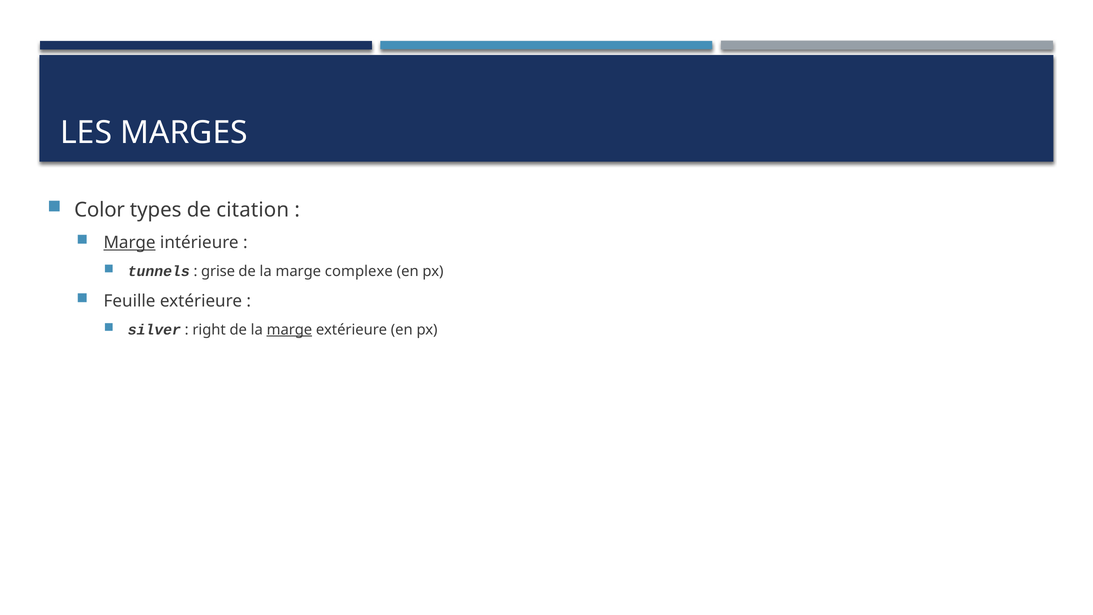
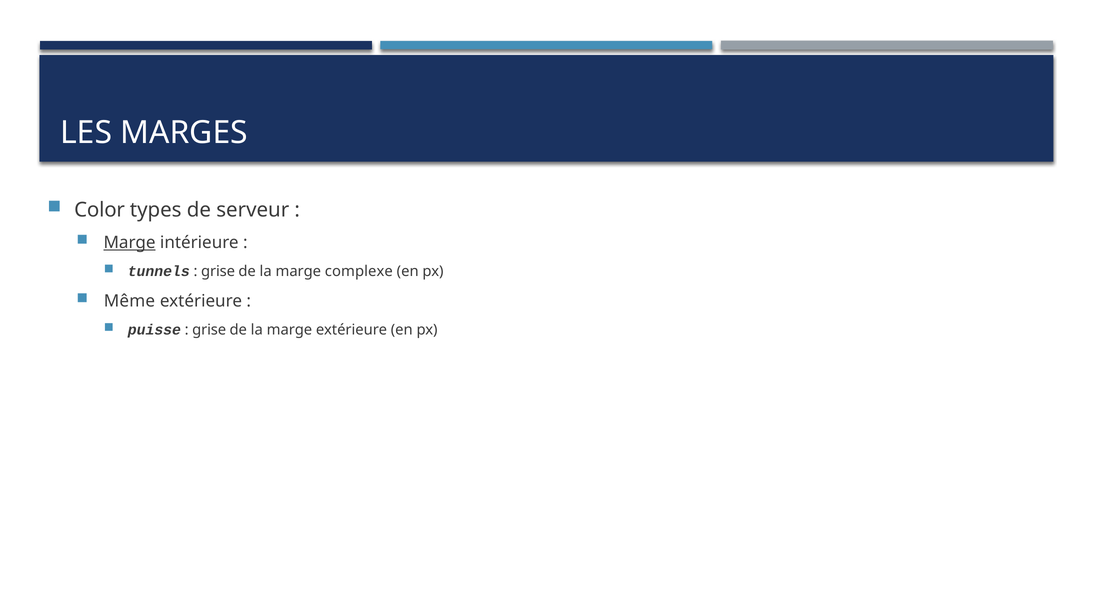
citation: citation -> serveur (253, 210)
Feuille: Feuille -> Même (129, 301)
silver: silver -> puisse (154, 330)
right: right -> grise (209, 330)
marge underline: present -> none (289, 330)
